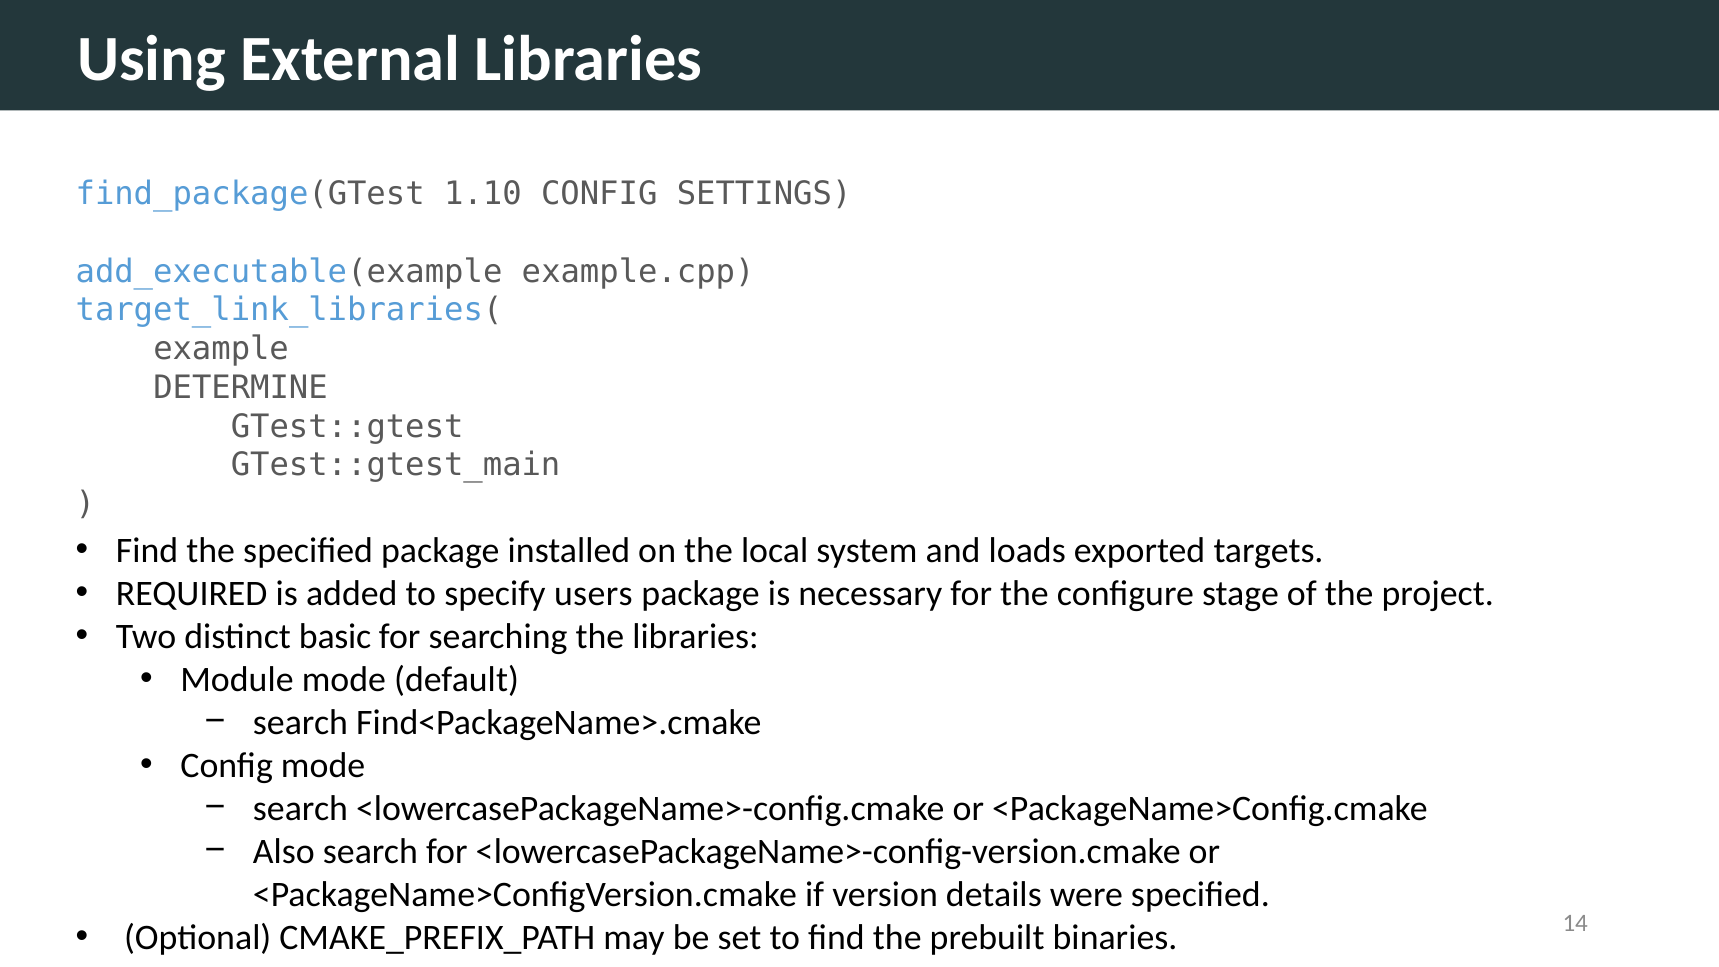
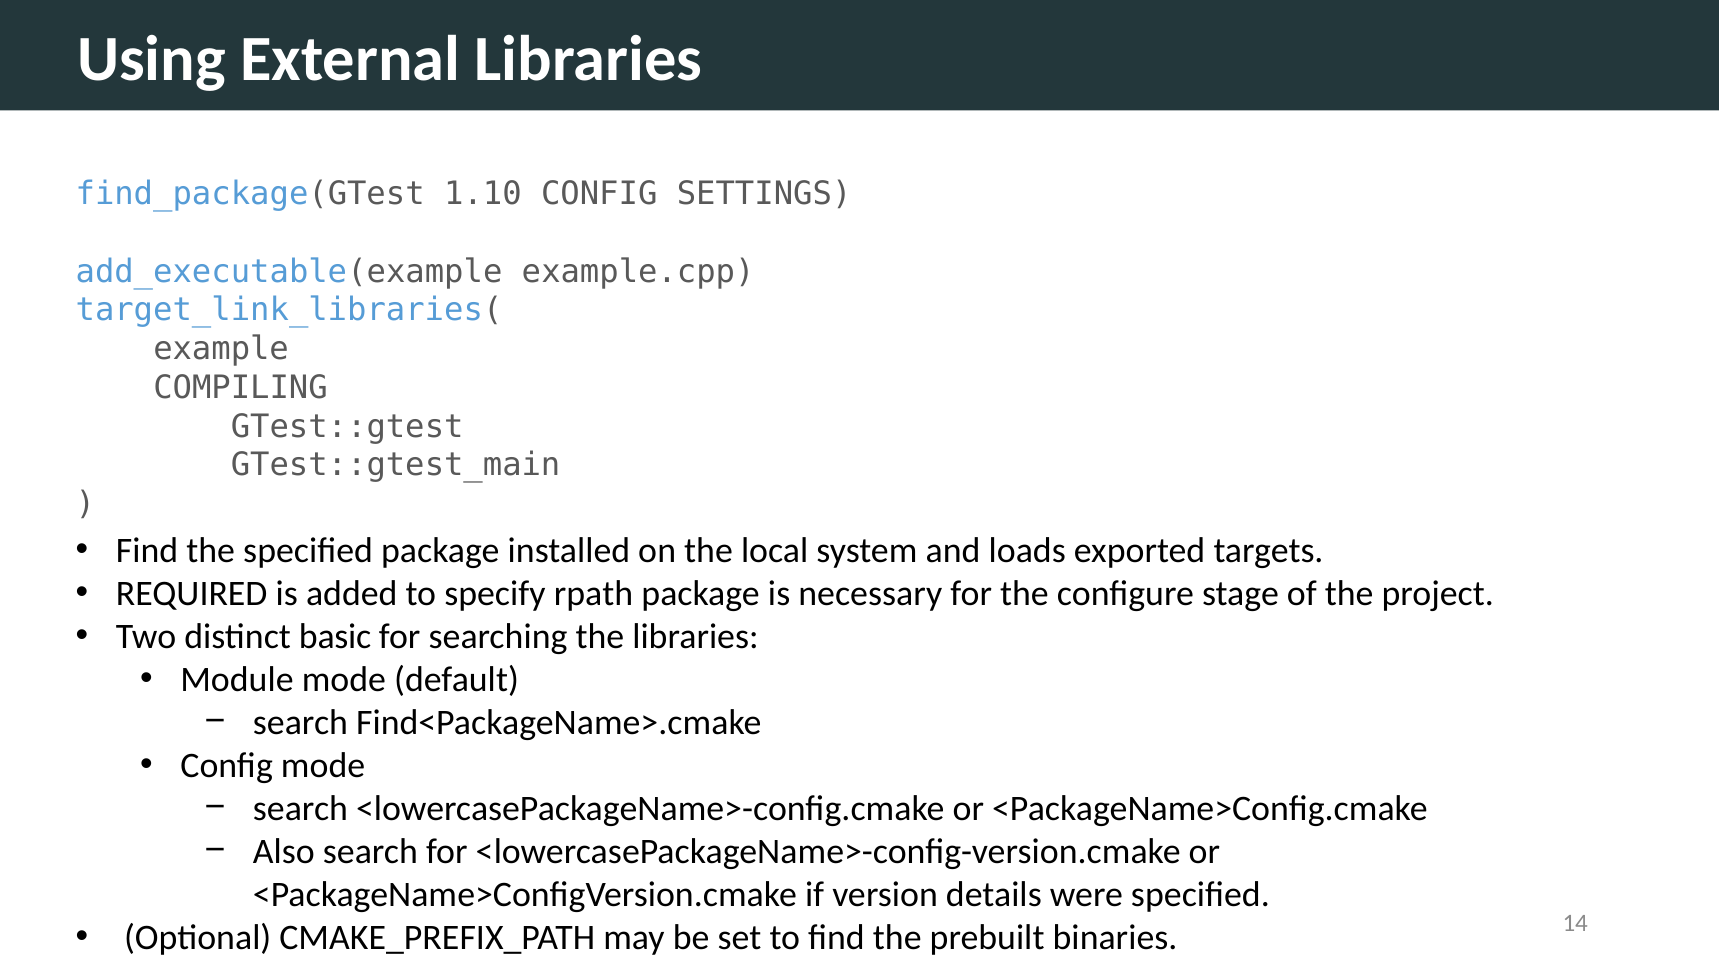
DETERMINE: DETERMINE -> COMPILING (241, 388)
users: users -> rpath (593, 593)
